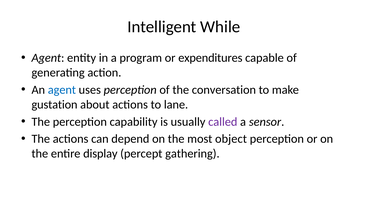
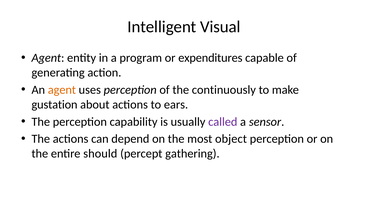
While: While -> Visual (220, 27)
agent colour: blue -> orange (62, 90)
conversation: conversation -> continuously (224, 90)
lane: lane -> ears (176, 105)
display: display -> should (100, 154)
